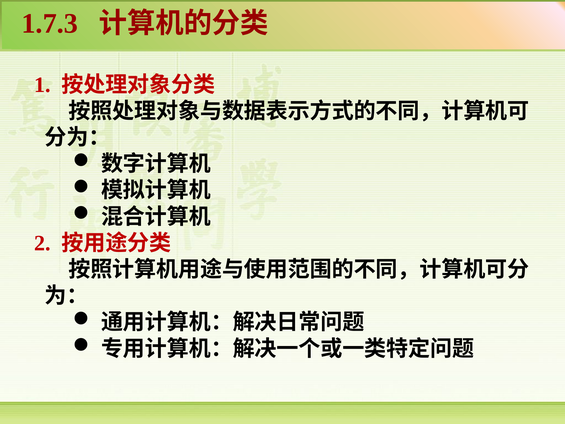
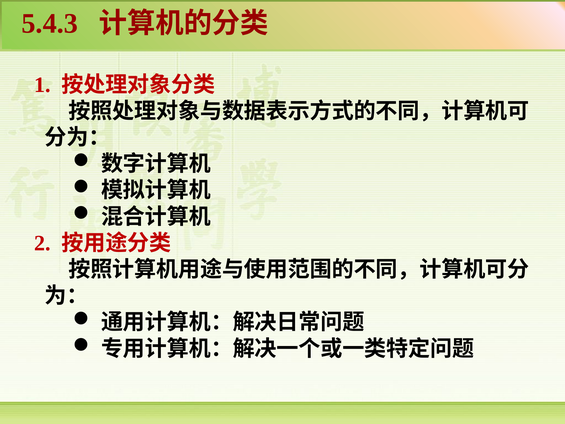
1.7.3: 1.7.3 -> 5.4.3 (50, 24)
